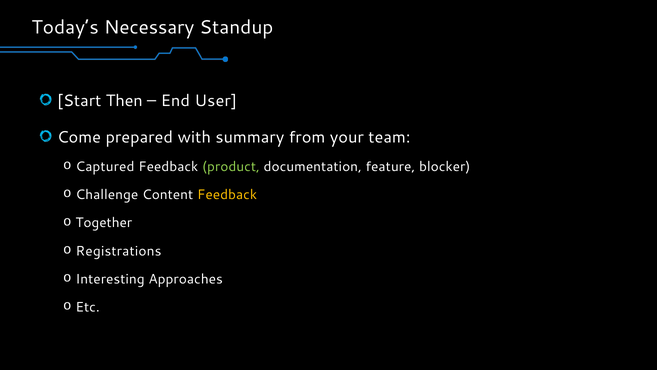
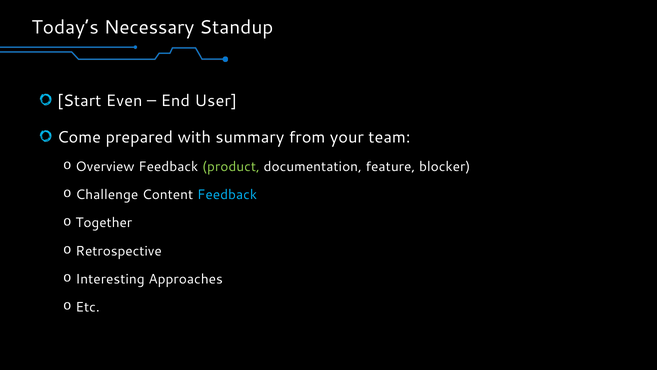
Then: Then -> Even (124, 101)
Captured: Captured -> Overview (105, 167)
Feedback colour: yellow -> light blue (227, 195)
Registrations: Registrations -> Retrospective (119, 251)
